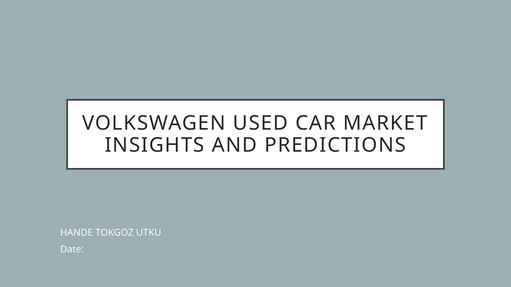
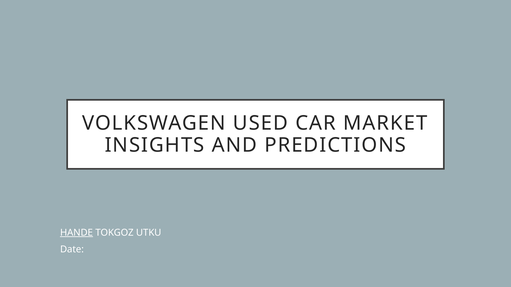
HANDE underline: none -> present (77, 233)
